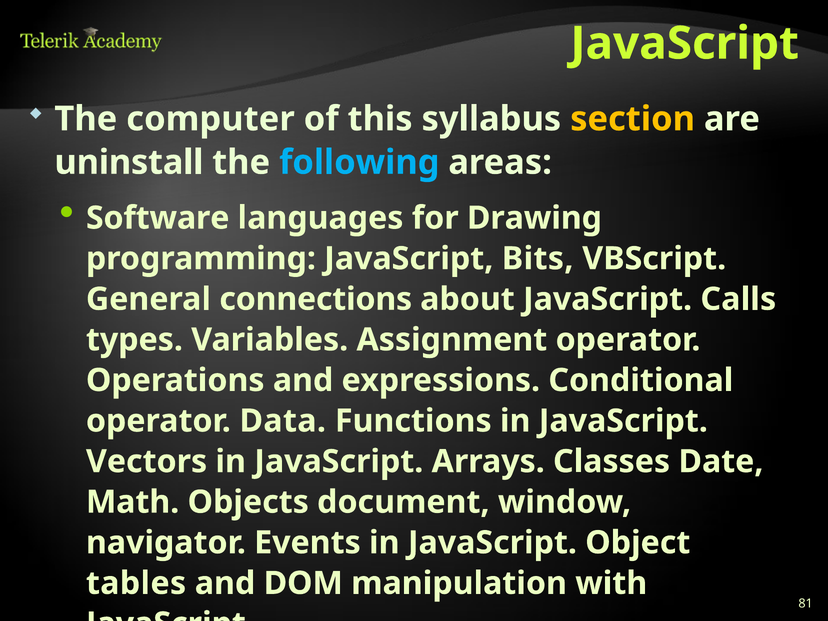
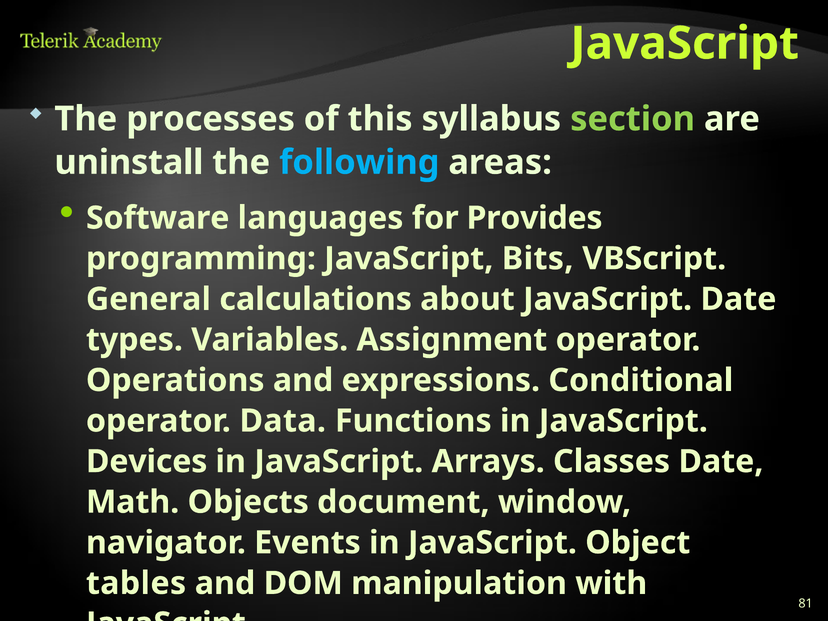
computer: computer -> processes (211, 119)
section colour: yellow -> light green (633, 119)
Drawing: Drawing -> Provides (535, 218)
connections: connections -> calculations (316, 299)
JavaScript Calls: Calls -> Date (738, 299)
Vectors: Vectors -> Devices (147, 462)
